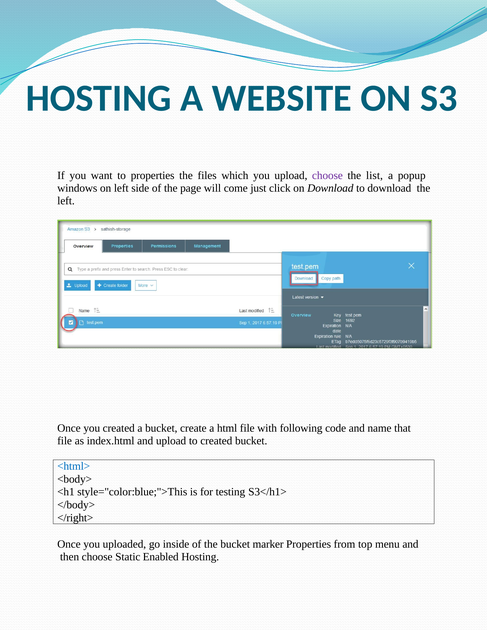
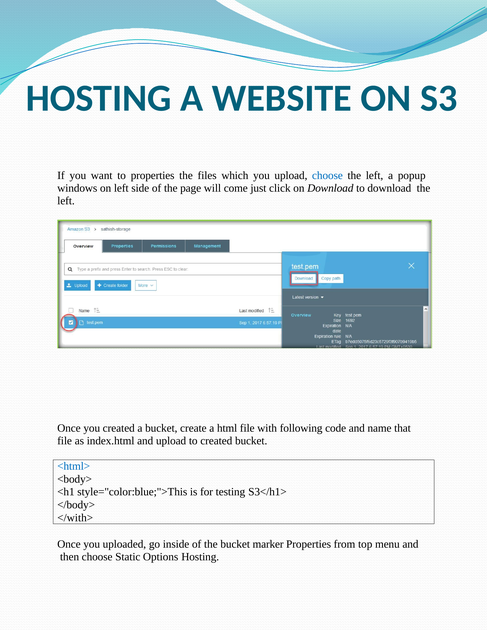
choose colour: purple -> blue (327, 176)
list: list -> left (375, 176)
</right>: </right> -> </with> (75, 518)
Enabled: Enabled -> Options (161, 557)
